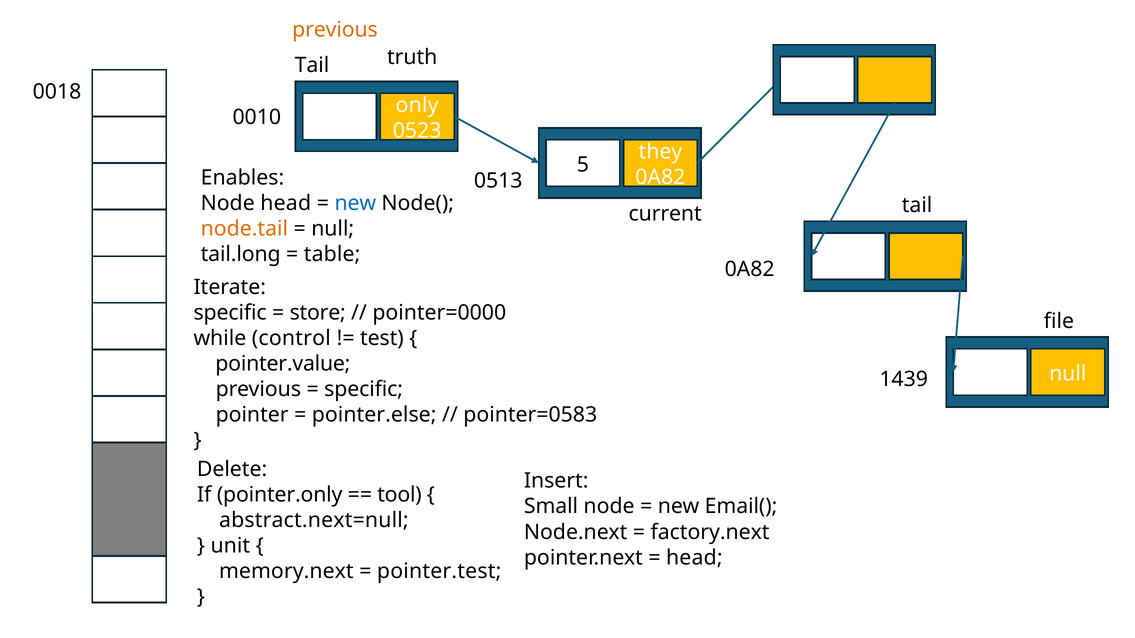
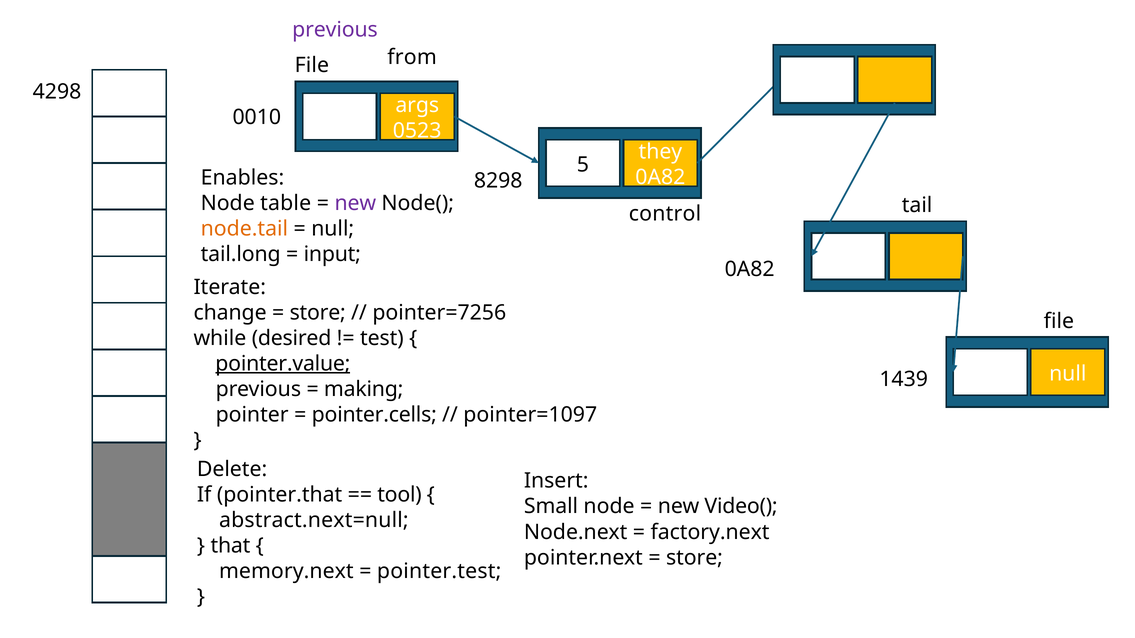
previous colour: orange -> purple (335, 30)
truth: truth -> from (412, 57)
Tail: Tail -> File (312, 65)
0018: 0018 -> 4298 (57, 92)
only: only -> args (417, 105)
0513: 0513 -> 8298 (498, 181)
Node head: head -> table (286, 204)
new colour: blue -> purple (355, 204)
current: current -> control (665, 214)
table: table -> input (332, 255)
specific: specific -> change (230, 313)
pointer=0000: pointer=0000 -> pointer=7256 (439, 313)
control: control -> desired (292, 338)
pointer.value underline: none -> present (283, 364)
specific: specific -> making (364, 389)
pointer.else: pointer.else -> pointer.cells (374, 415)
pointer=0583: pointer=0583 -> pointer=1097 (530, 415)
pointer.only: pointer.only -> pointer.that (280, 495)
Email(: Email( -> Video( (741, 507)
unit: unit -> that (230, 546)
head: head -> store (694, 558)
